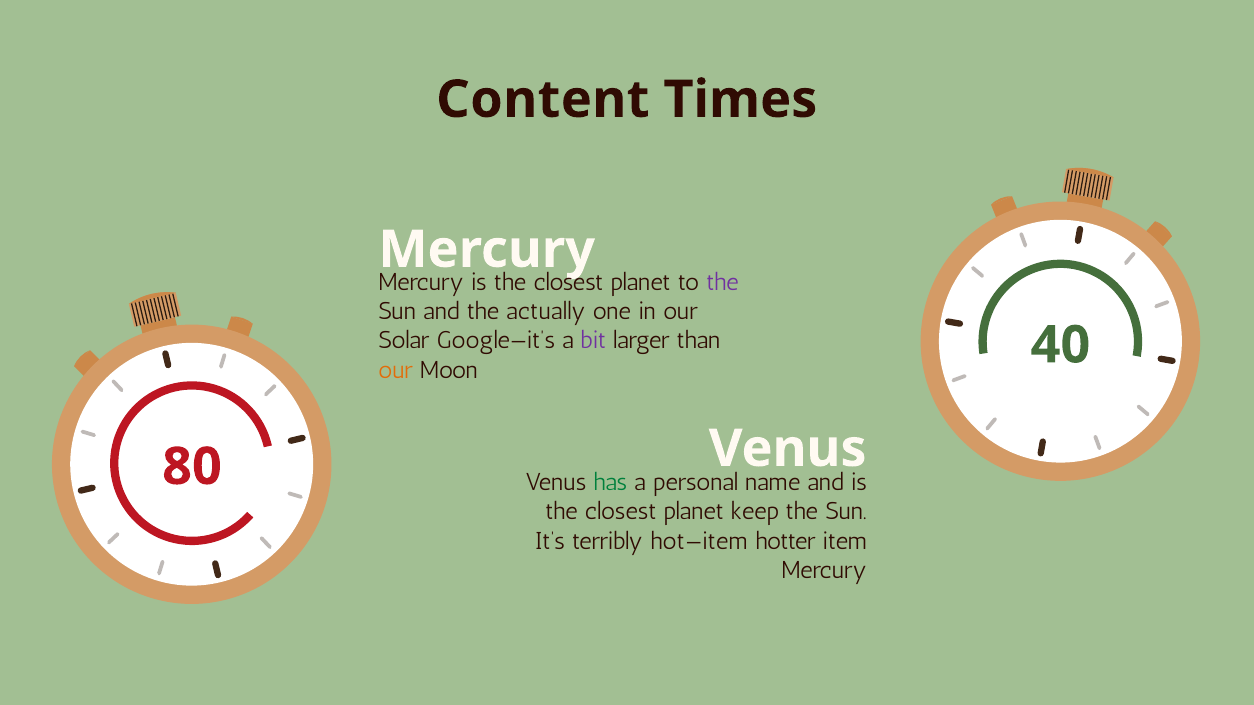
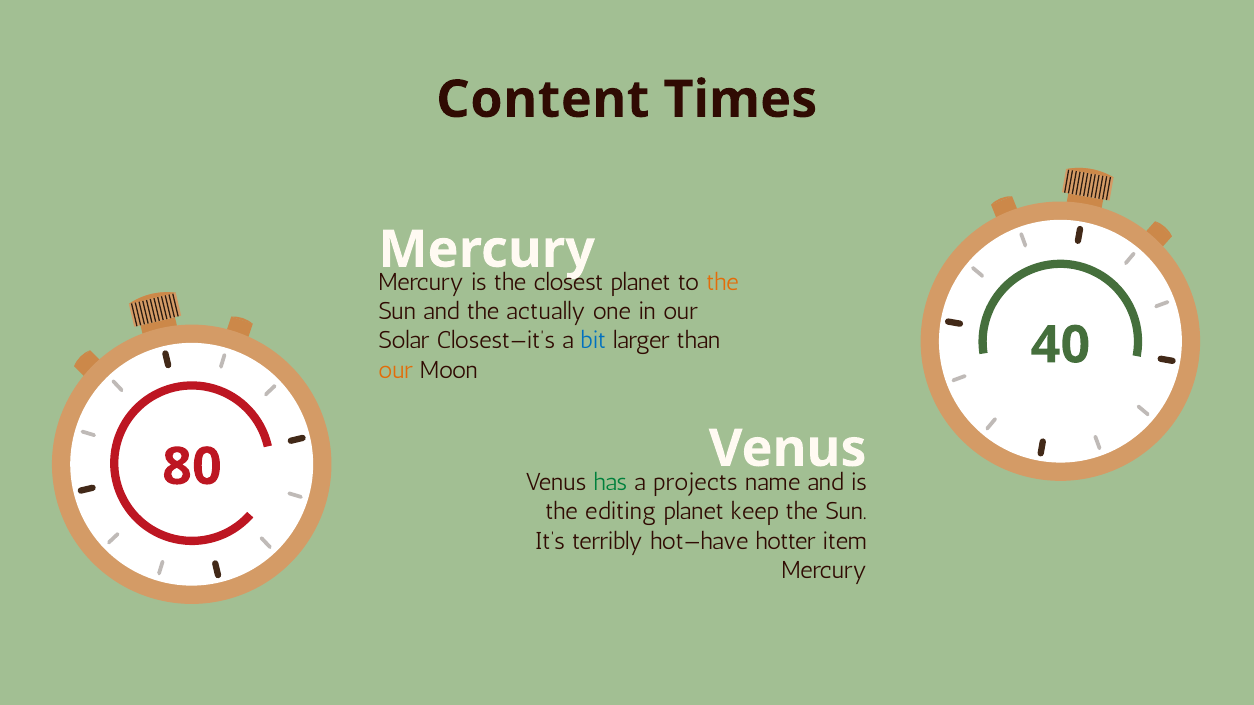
the colour: purple -> orange (722, 282)
Google—it’s: Google—it’s -> Closest—it’s (496, 341)
bit colour: purple -> blue (593, 341)
personal: personal -> projects (695, 483)
closest: closest -> editing (621, 512)
hot—item: hot—item -> hot—have (699, 541)
